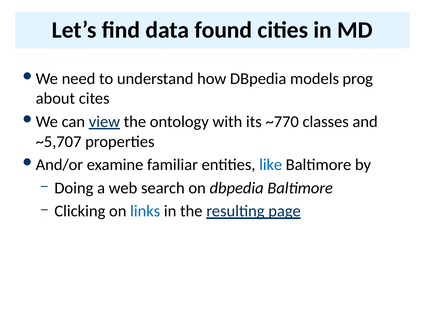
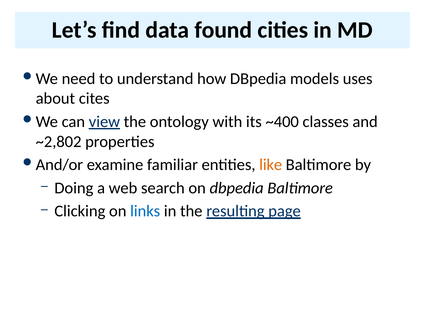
prog: prog -> uses (358, 79)
~770: ~770 -> ~400 (282, 122)
~5,707: ~5,707 -> ~2,802 (59, 142)
like colour: blue -> orange (271, 165)
